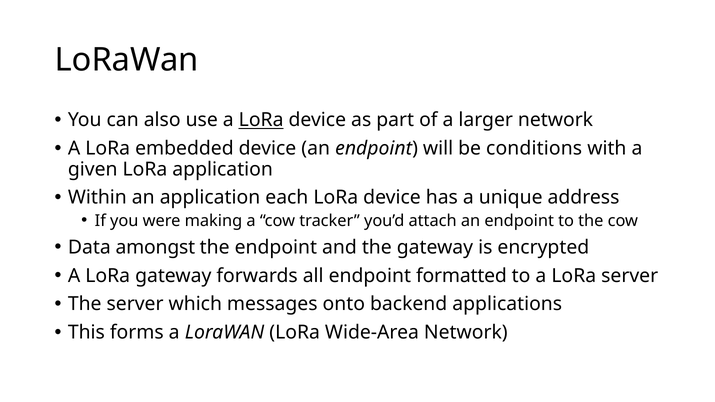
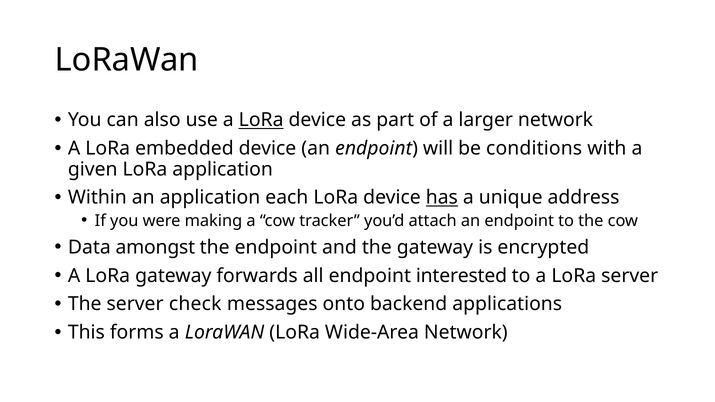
has underline: none -> present (442, 198)
formatted: formatted -> interested (461, 276)
which: which -> check (195, 304)
